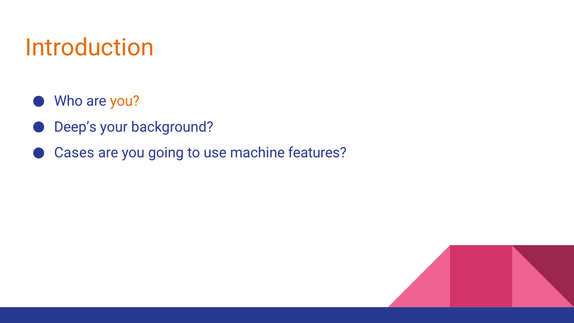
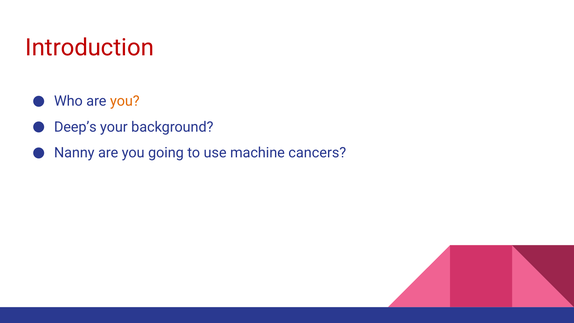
Introduction colour: orange -> red (90, 47)
Cases: Cases -> Nanny (74, 153)
features: features -> cancers (317, 153)
